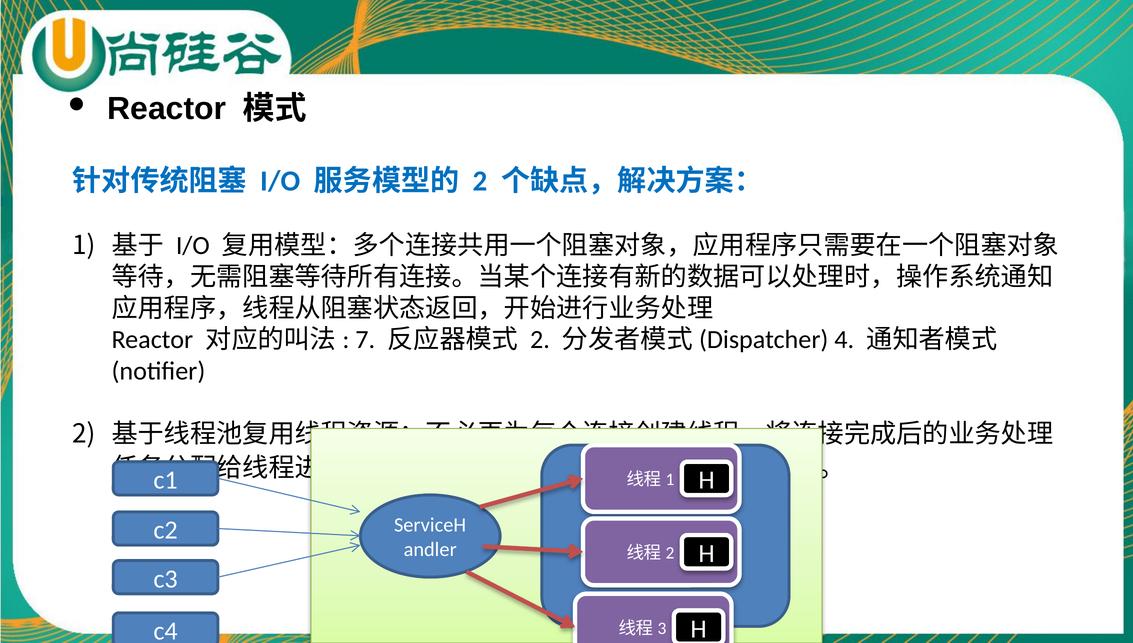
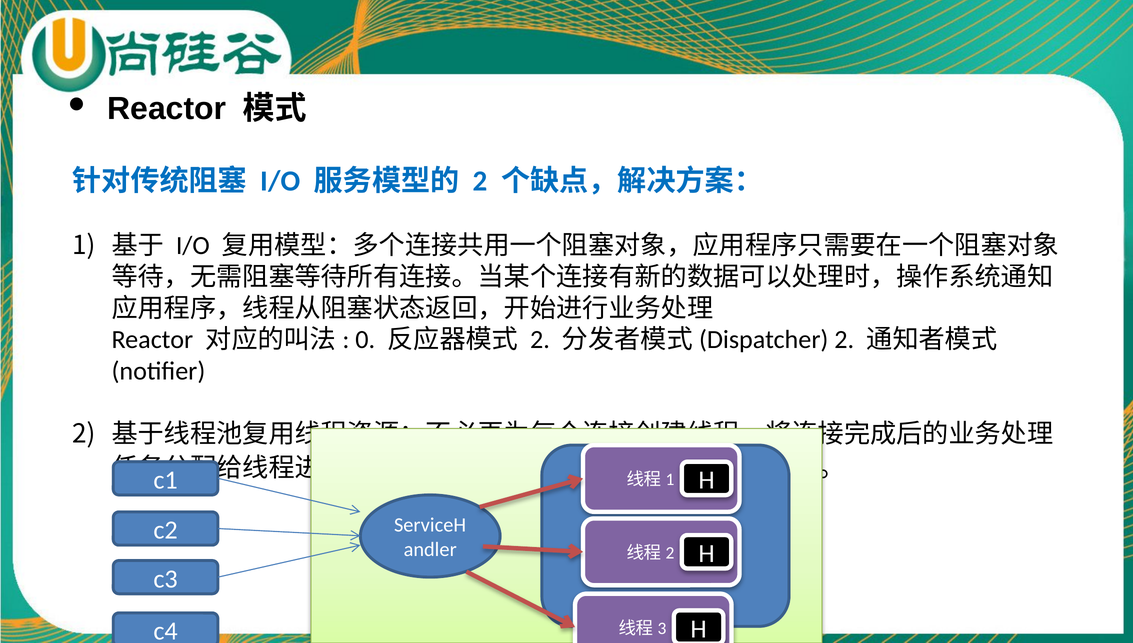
7: 7 -> 0 (365, 340)
4: 4 -> 2 (844, 340)
